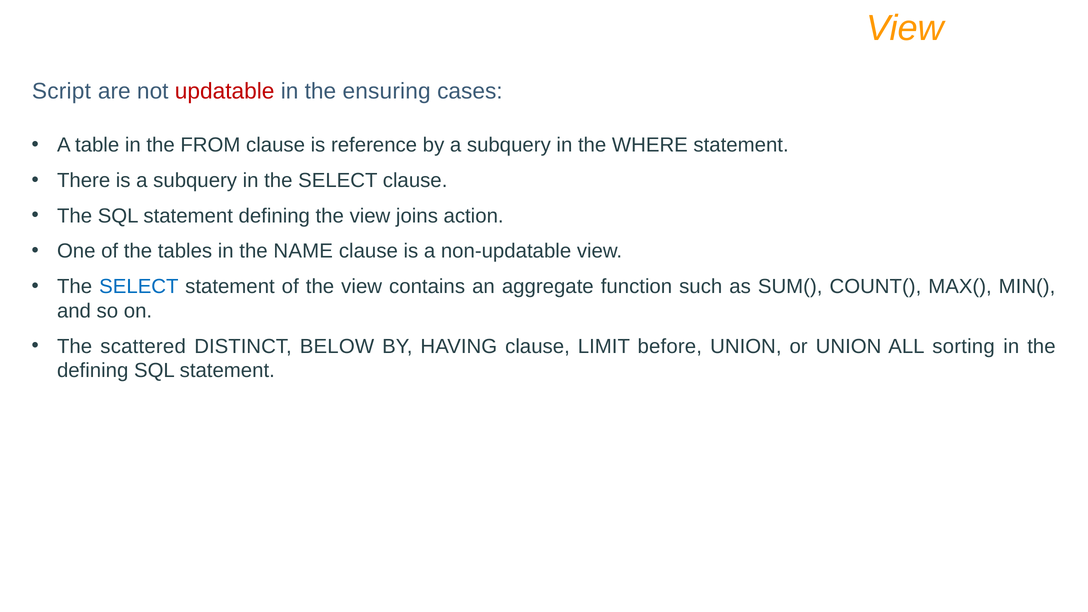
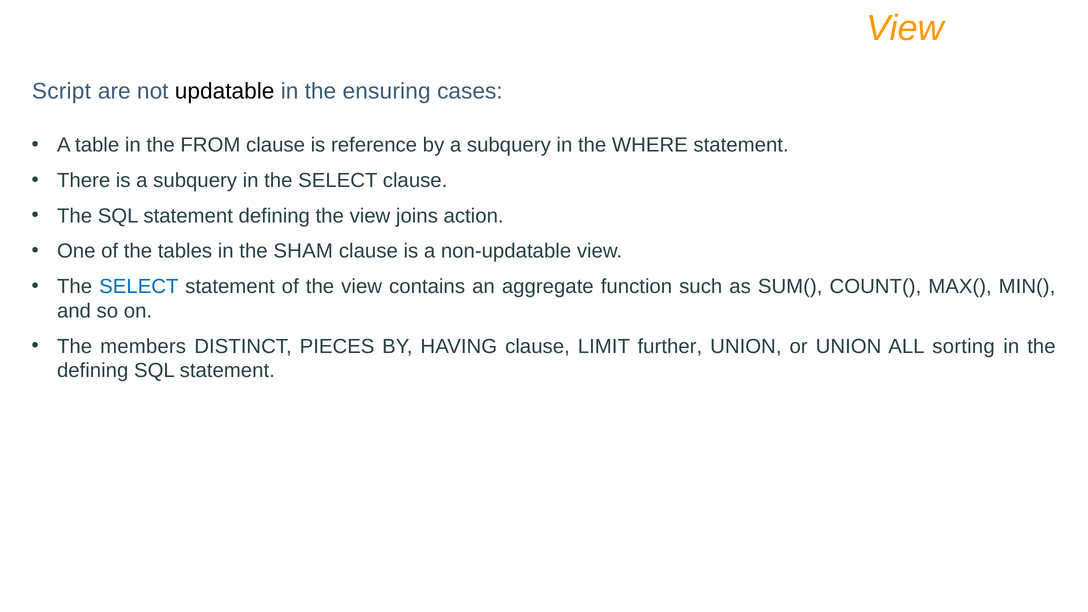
updatable colour: red -> black (225, 91)
NAME: NAME -> SHAM (303, 251)
scattered: scattered -> members (143, 346)
BELOW: BELOW -> PIECES (337, 346)
before: before -> further (670, 346)
